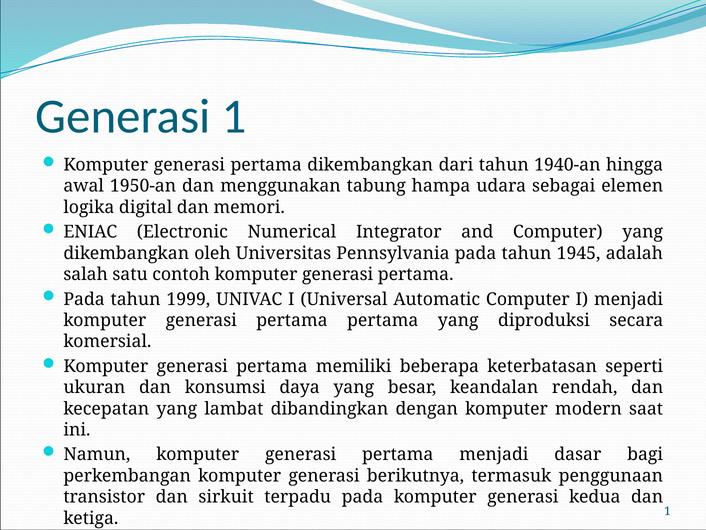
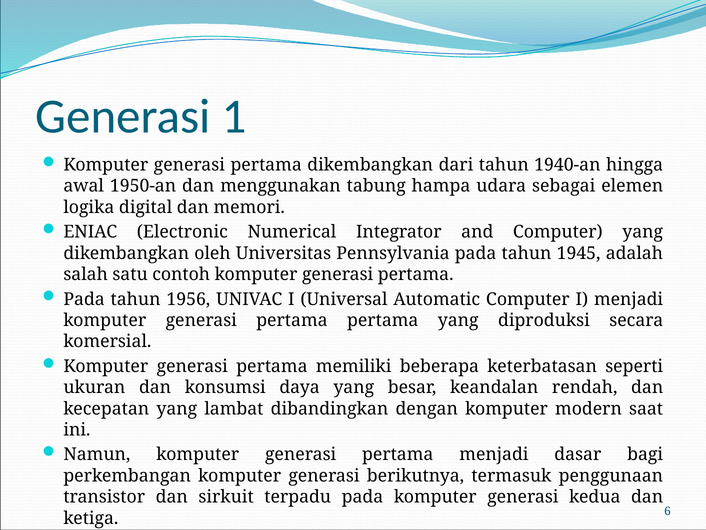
1999: 1999 -> 1956 (188, 299)
ketiga 1: 1 -> 6 (668, 511)
